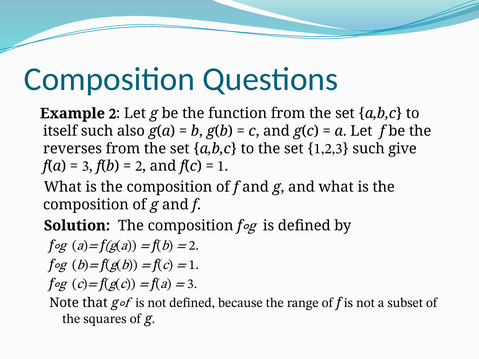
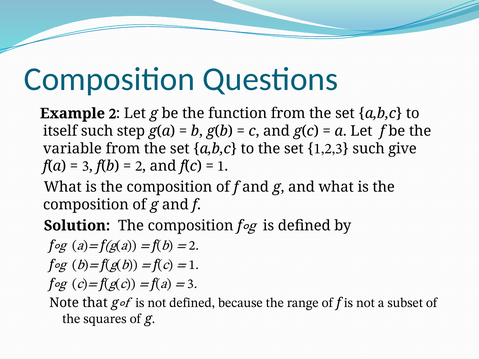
also: also -> step (131, 131)
reverses: reverses -> variable (72, 149)
